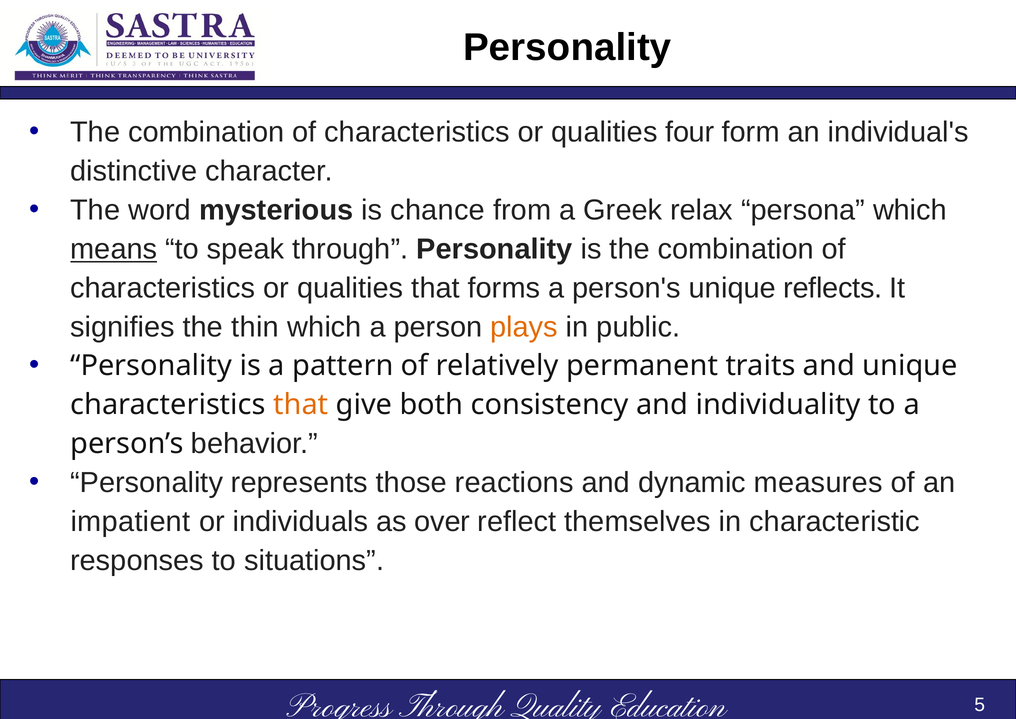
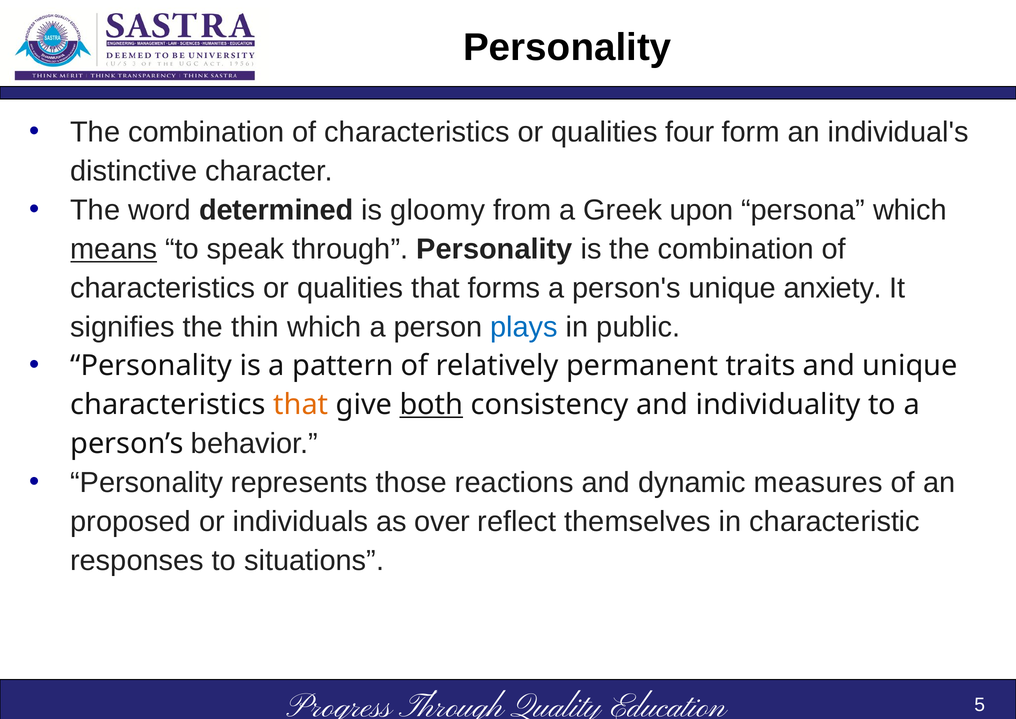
mysterious: mysterious -> determined (276, 210)
chance: chance -> gloomy (438, 210)
relax: relax -> upon (702, 210)
reflects: reflects -> anxiety (833, 288)
plays colour: orange -> blue (524, 327)
both underline: none -> present (431, 405)
impatient: impatient -> proposed (131, 521)
